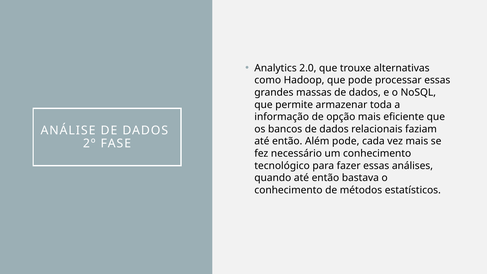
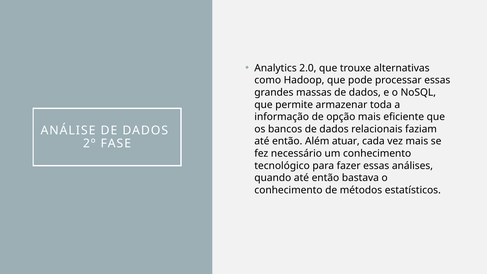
Além pode: pode -> atuar (346, 141)
